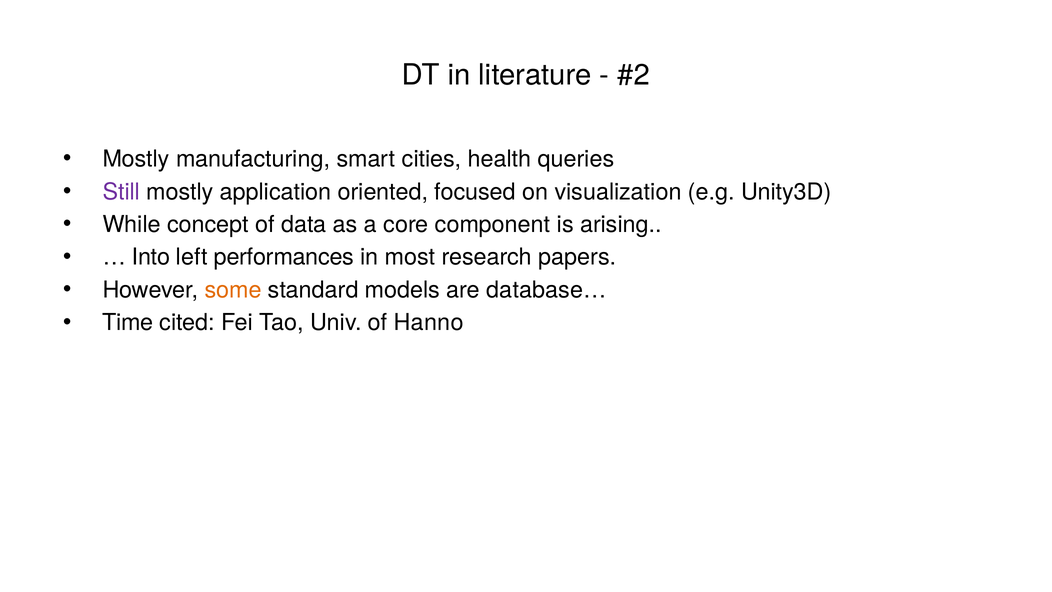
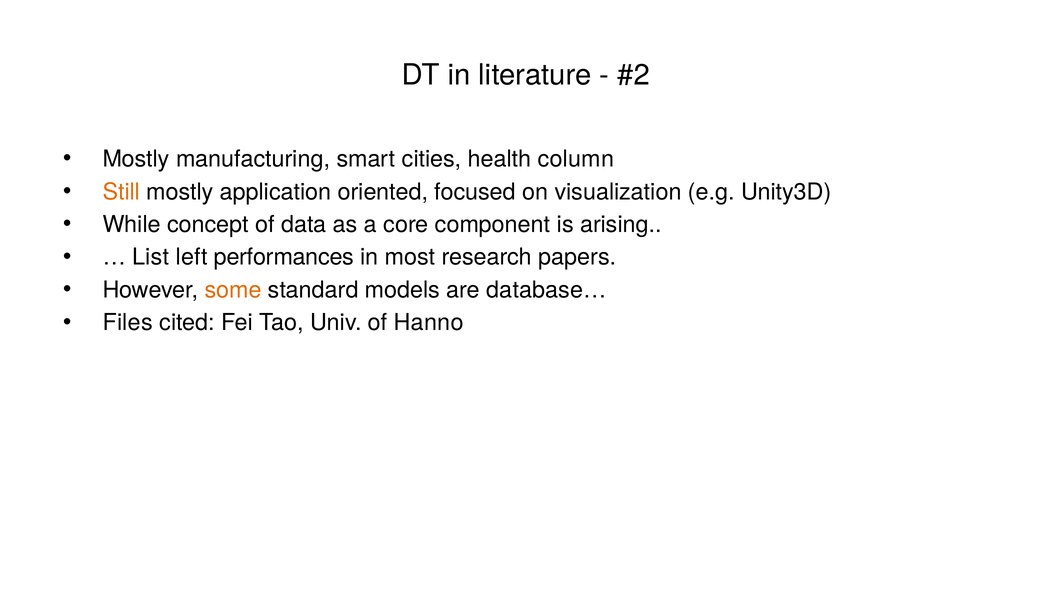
queries: queries -> column (576, 159)
Still colour: purple -> orange (121, 192)
Into: Into -> List (151, 257)
Time: Time -> Files (128, 323)
